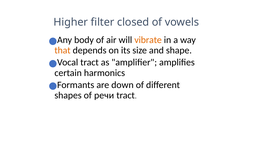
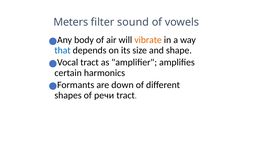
Higher: Higher -> Meters (71, 22)
closed: closed -> sound (133, 22)
that colour: orange -> blue (63, 50)
